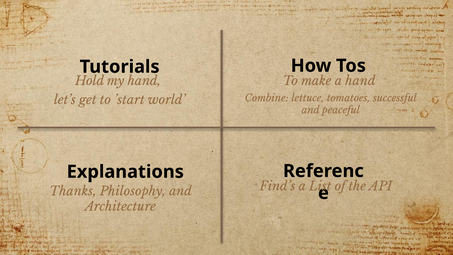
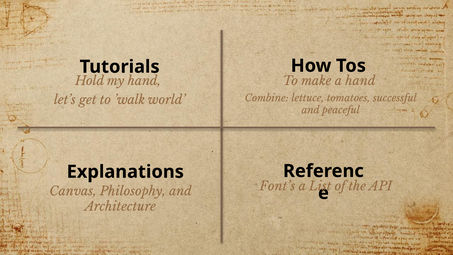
’start: ’start -> ’walk (130, 100)
Find’s: Find’s -> Font’s (277, 186)
Thanks: Thanks -> Canvas (73, 191)
